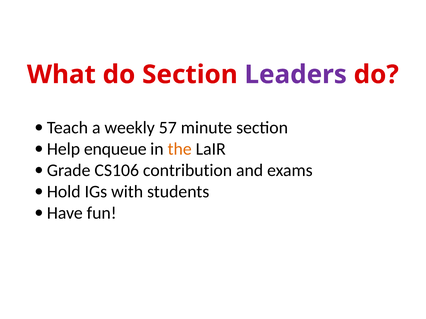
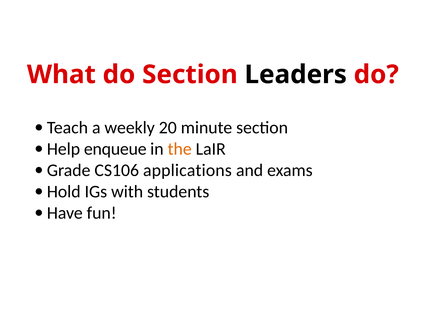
Leaders colour: purple -> black (296, 75)
57: 57 -> 20 (168, 128)
contribution: contribution -> applications (187, 171)
